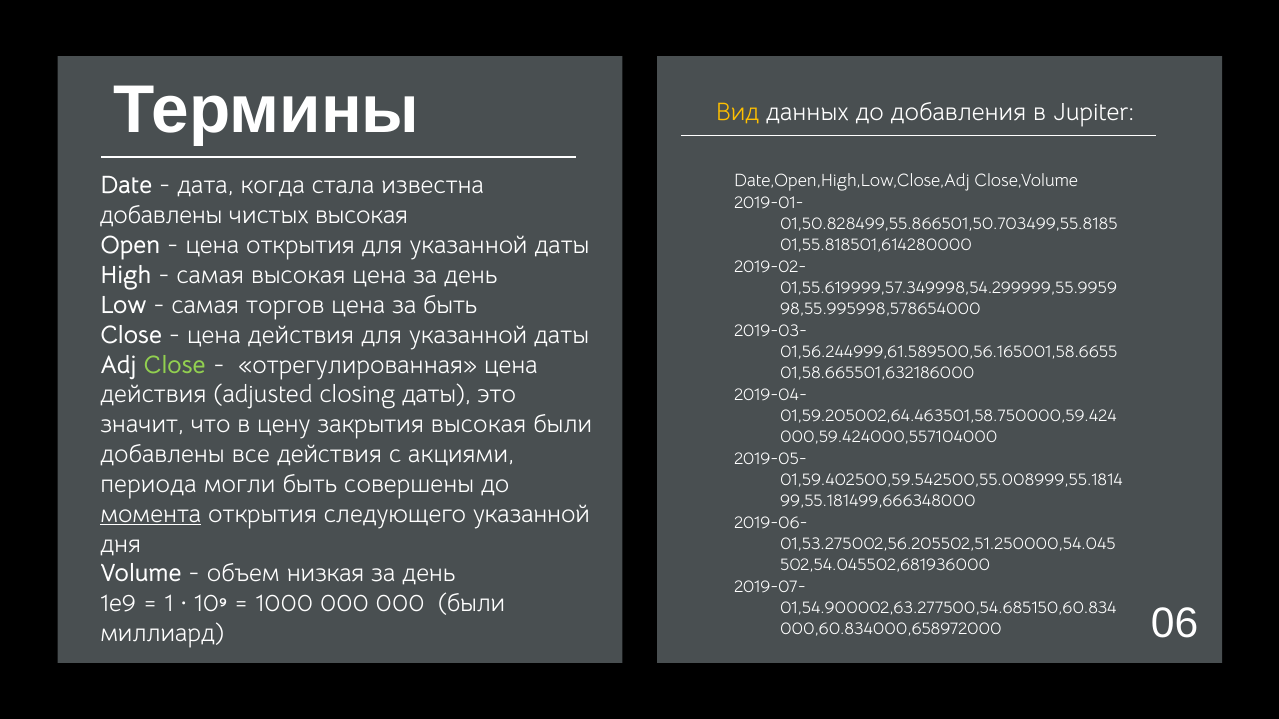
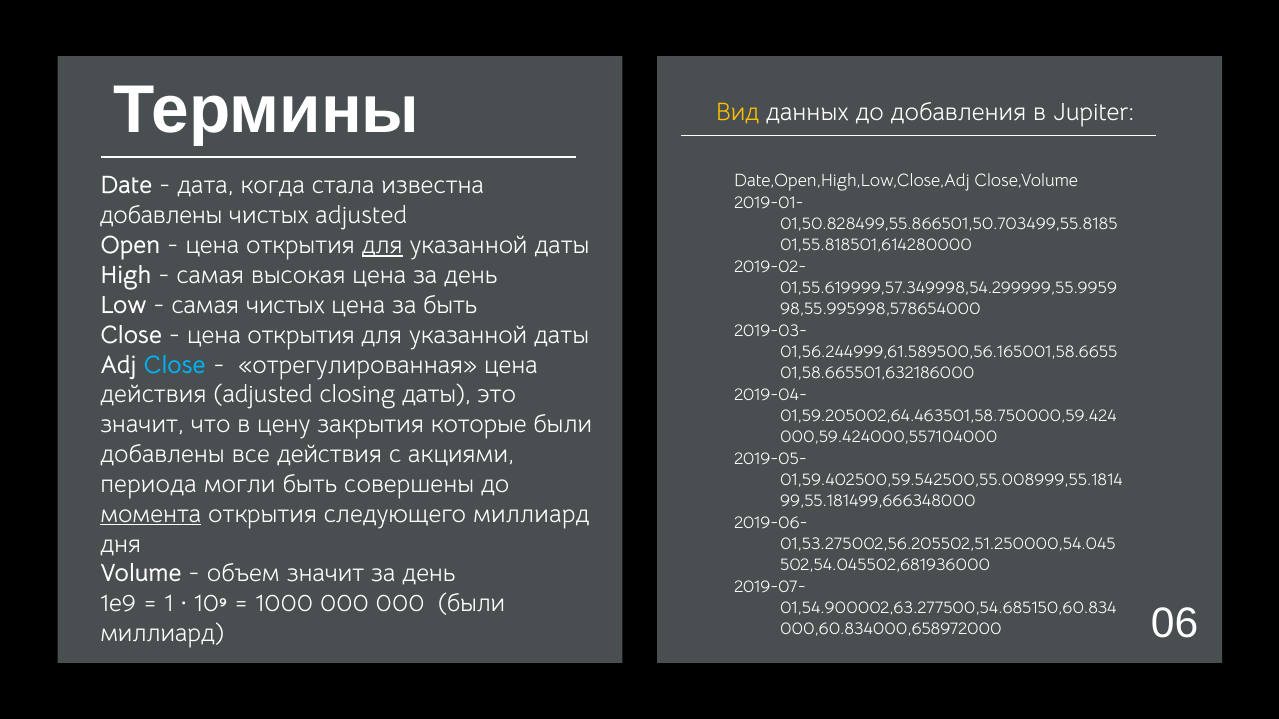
чистых высокая: высокая -> adjusted (361, 216)
для underline: none -> present (382, 246)
самая торгов: торгов -> чистых (285, 305)
действия: действия -> открытия (301, 335)
Close colour: light green -> light blue (175, 365)
закрытия высокая: высокая -> которые (479, 425)
следующего указанной: указанной -> миллиард (531, 514)
объем низкая: низкая -> значит (326, 574)
